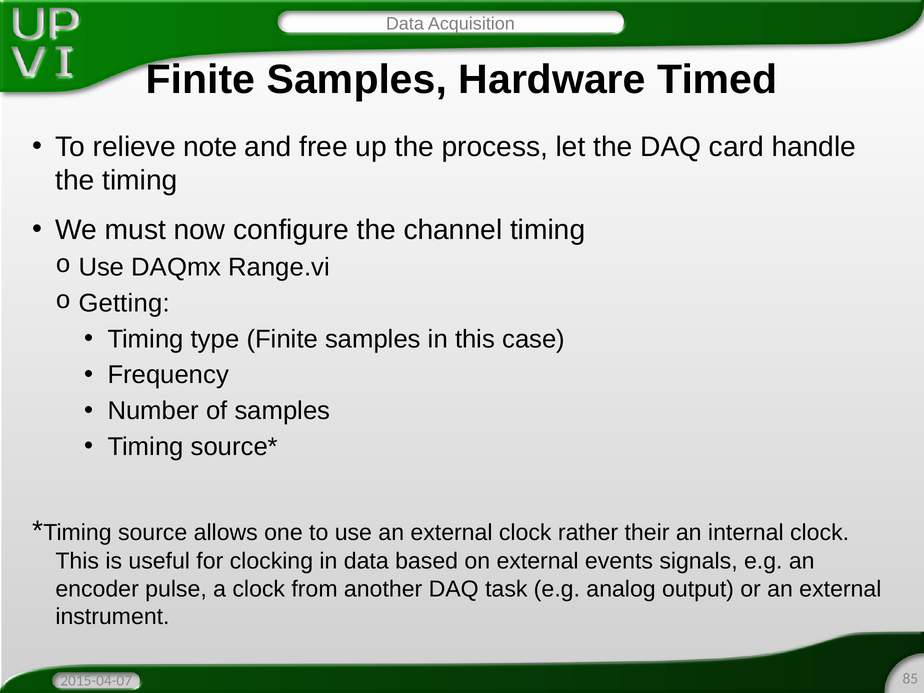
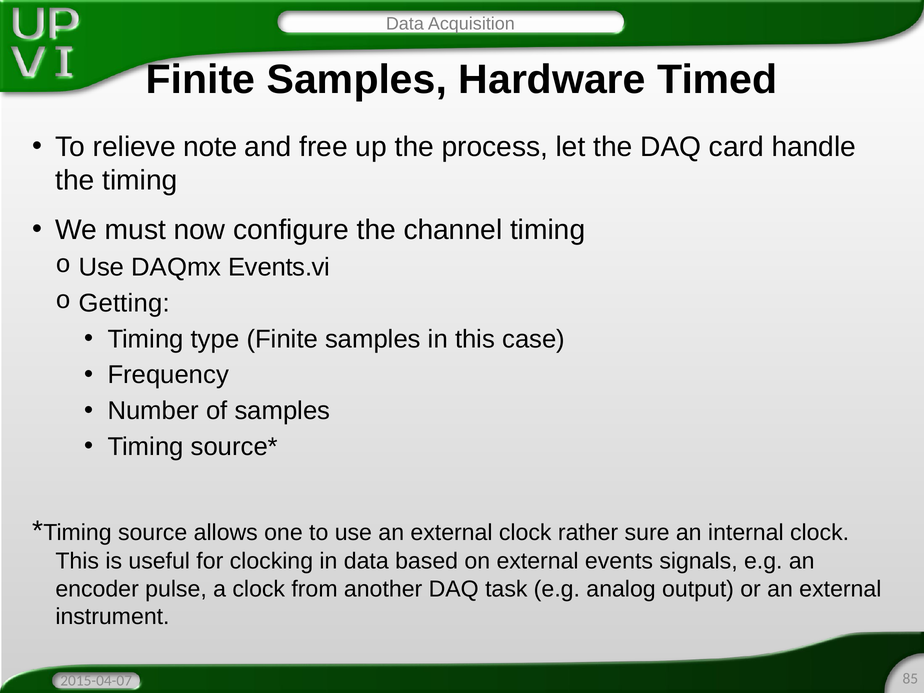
Range.vi: Range.vi -> Events.vi (279, 267)
their: their -> sure (647, 533)
